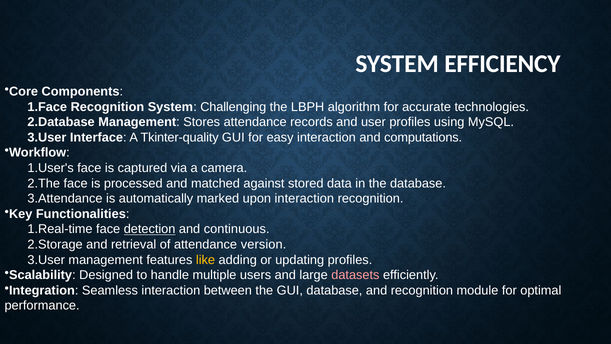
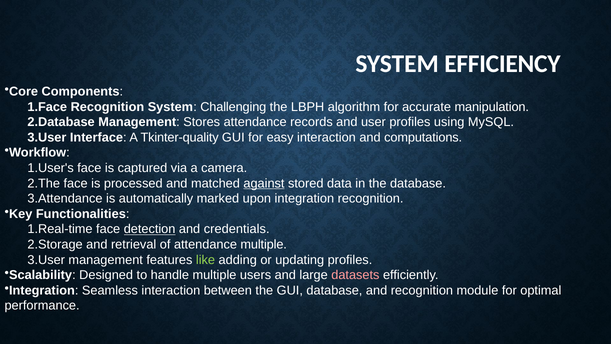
technologies: technologies -> manipulation (492, 107)
against underline: none -> present (264, 183)
upon interaction: interaction -> integration (304, 198)
continuous: continuous -> credentials (237, 229)
attendance version: version -> multiple (264, 244)
like colour: yellow -> light green (206, 260)
